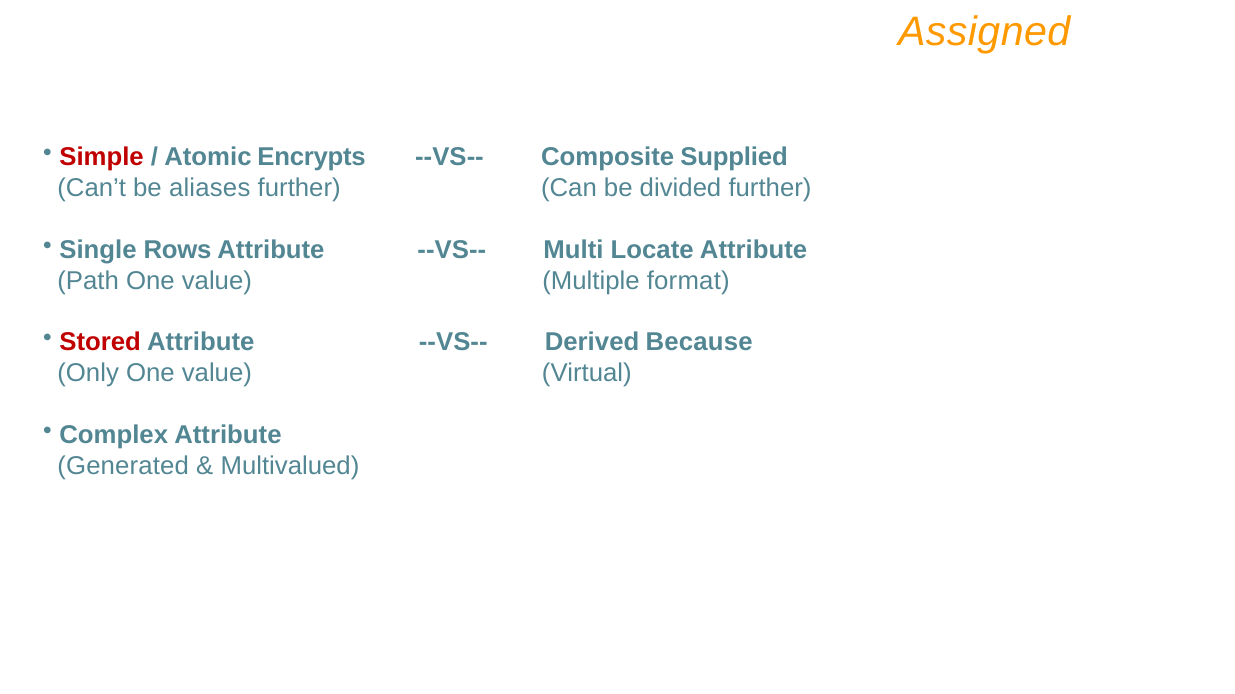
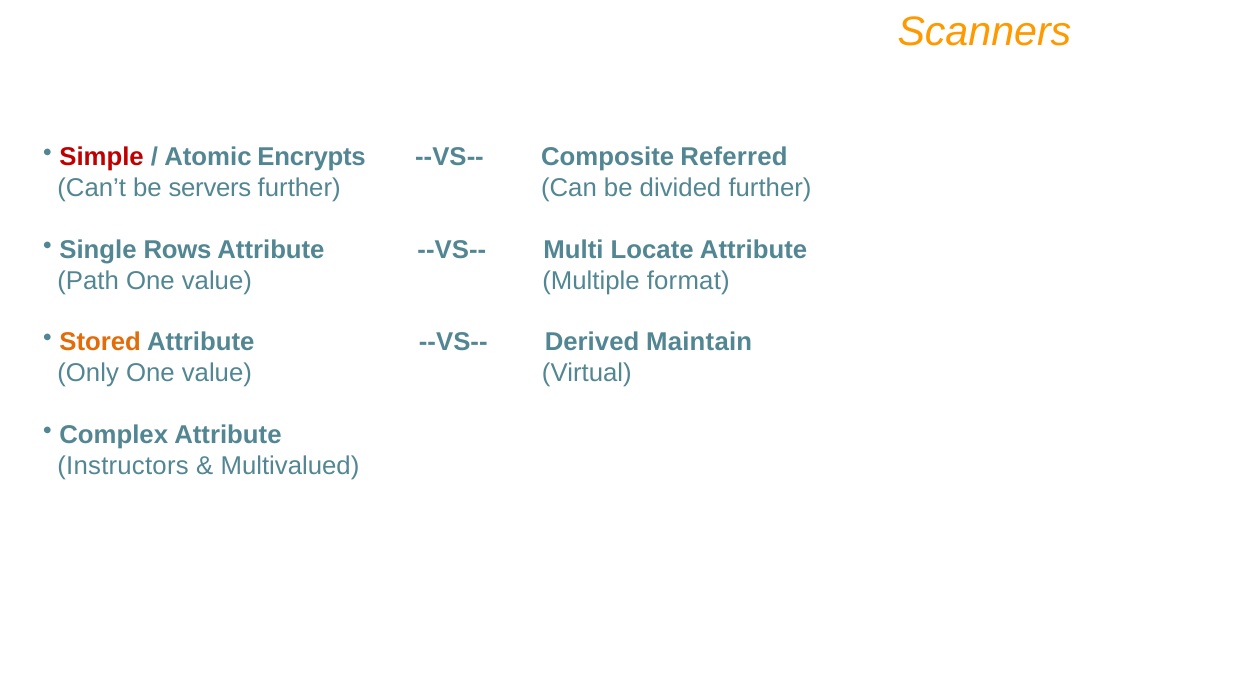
Assigned: Assigned -> Scanners (984, 32)
Supplied: Supplied -> Referred (734, 157)
aliases: aliases -> servers (210, 188)
Stored colour: red -> orange (100, 343)
Because: Because -> Maintain (699, 343)
Generated: Generated -> Instructors (123, 466)
